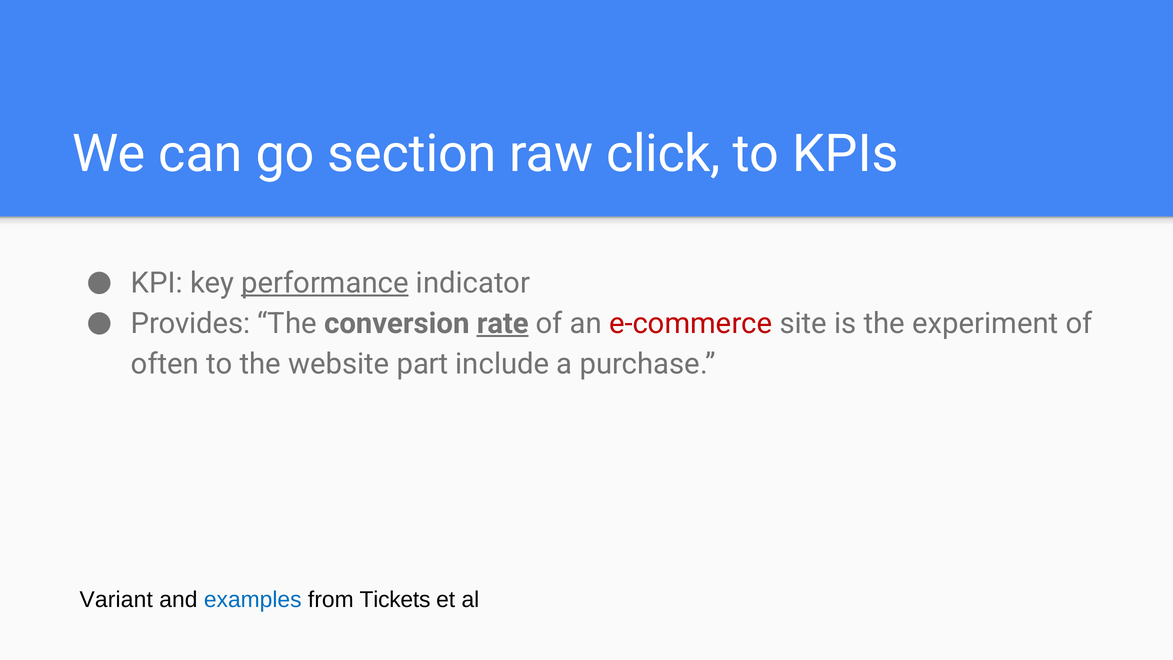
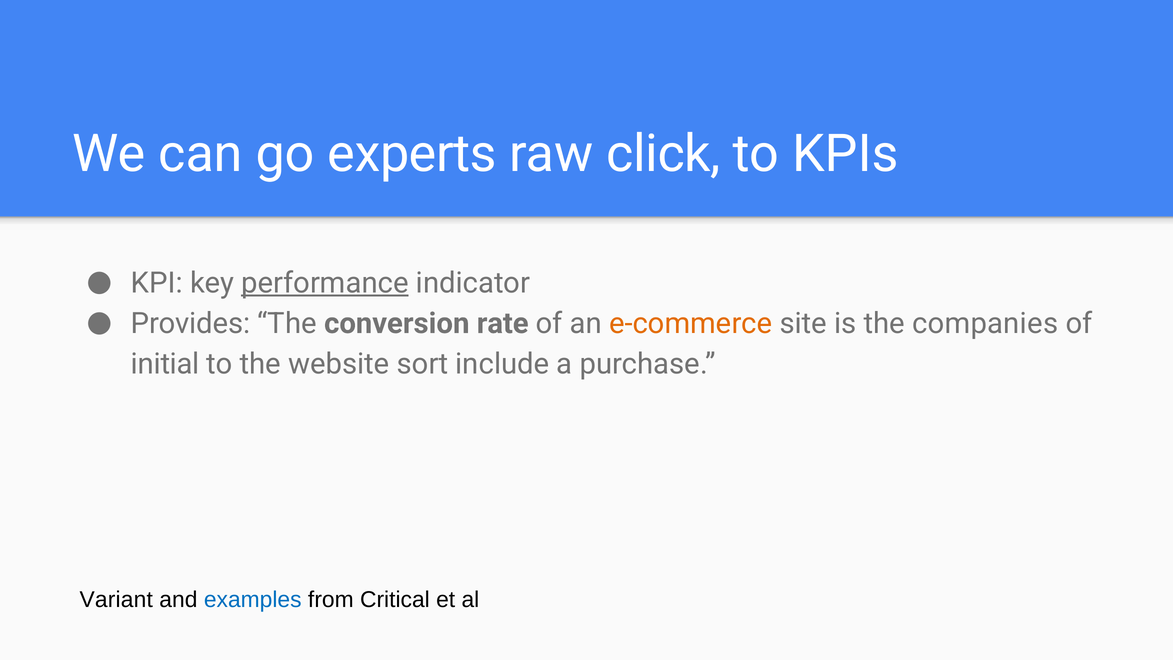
section: section -> experts (412, 154)
rate underline: present -> none (503, 323)
e-commerce colour: red -> orange (691, 323)
experiment: experiment -> companies (985, 323)
often: often -> initial (165, 364)
part: part -> sort (422, 364)
Tickets: Tickets -> Critical (395, 599)
